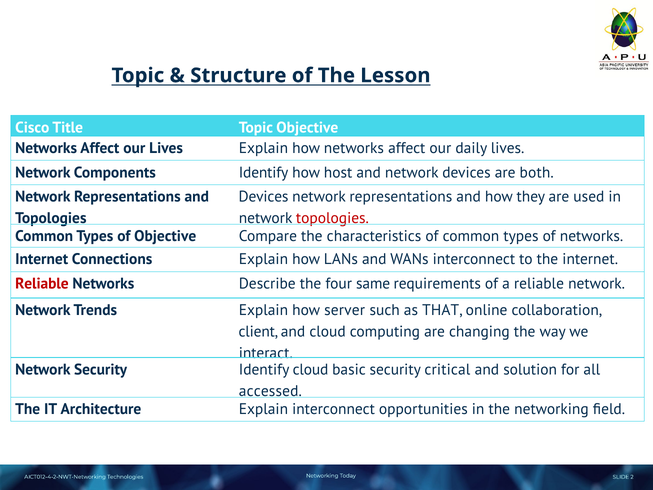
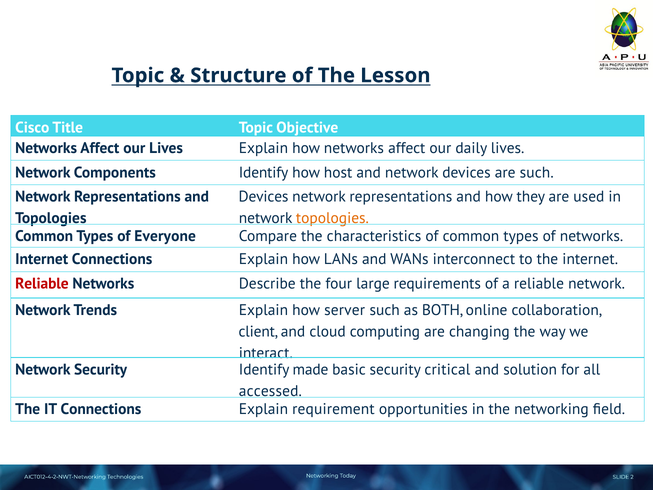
are both: both -> such (537, 172)
topologies colour: red -> orange (332, 218)
of Objective: Objective -> Everyone (165, 236)
same: same -> large (373, 283)
THAT: THAT -> BOTH (443, 310)
Identify cloud: cloud -> made (311, 369)
IT Architecture: Architecture -> Connections (101, 409)
Explain interconnect: interconnect -> requirement (333, 409)
